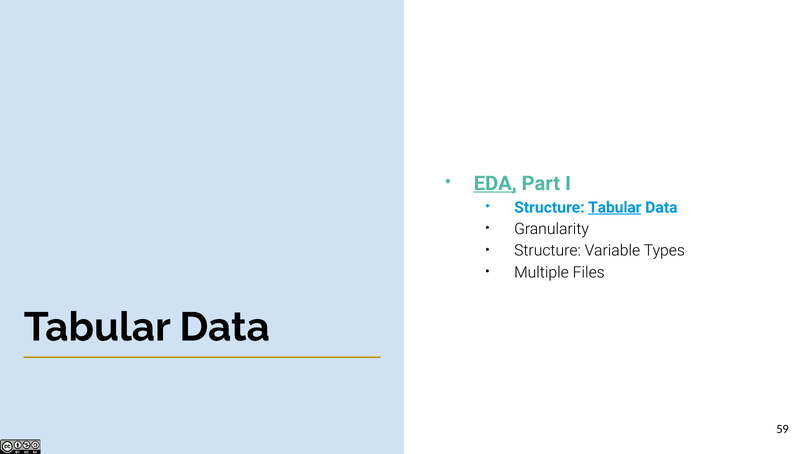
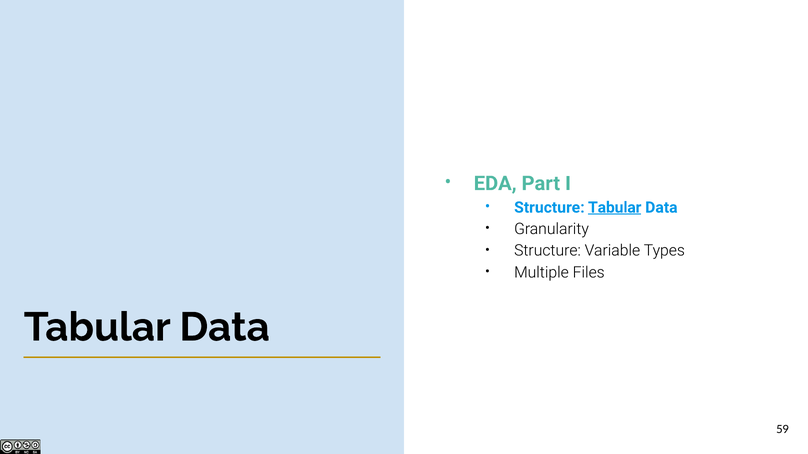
EDA underline: present -> none (495, 184)
